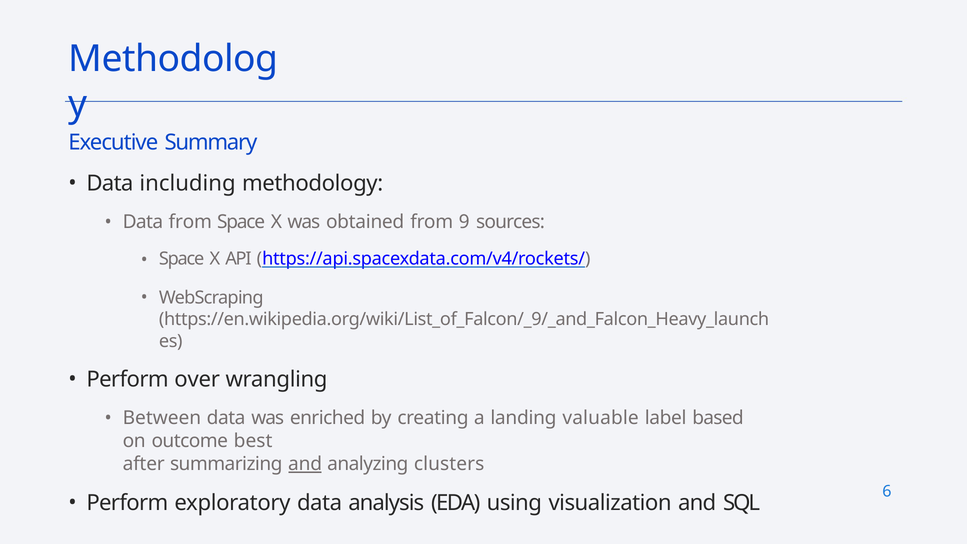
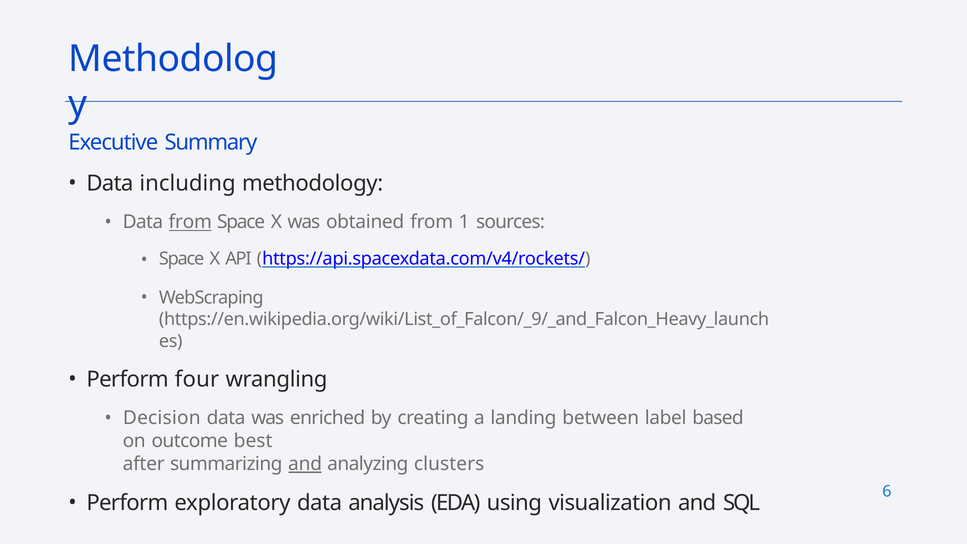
from underline: none -> present (190, 222)
9: 9 -> 1 (464, 222)
over: over -> four (197, 379)
Between: Between -> Decision (162, 418)
valuable: valuable -> between (601, 418)
